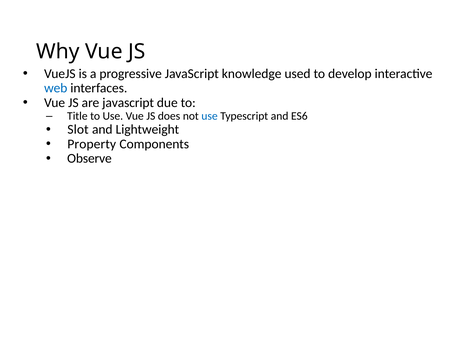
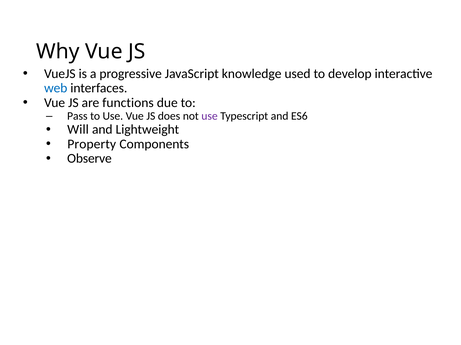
are javascript: javascript -> functions (128, 103)
Title: Title -> Pass (77, 116)
use colour: blue -> purple (210, 116)
Slot: Slot -> Will (78, 130)
